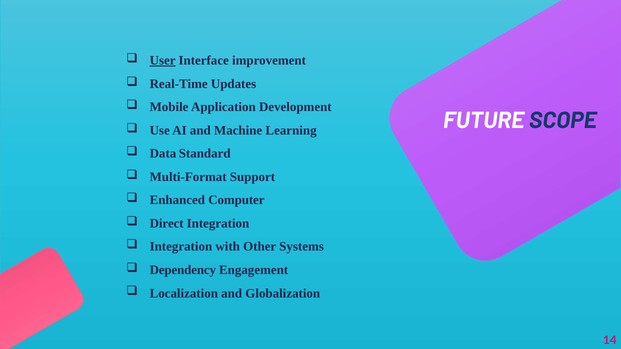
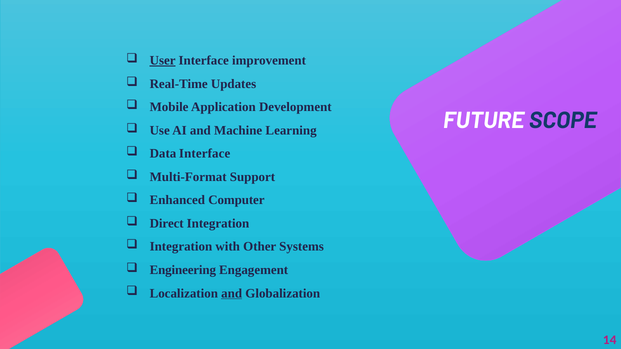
Data Standard: Standard -> Interface (205, 154)
Dependency: Dependency -> Engineering (183, 270)
and underline: none -> present (232, 293)
